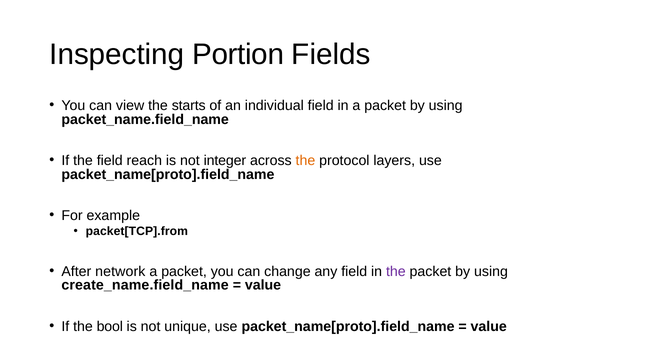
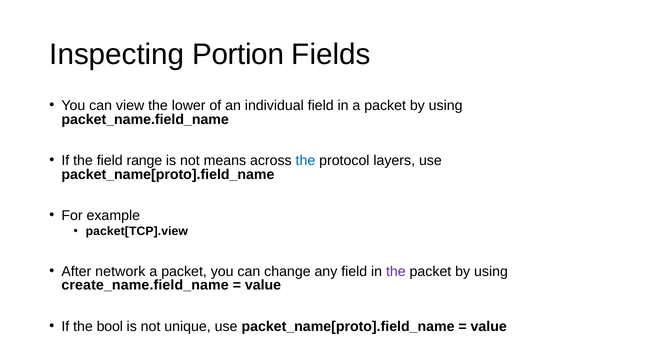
starts: starts -> lower (189, 106)
reach: reach -> range (144, 161)
integer: integer -> means (225, 161)
the colour: orange -> blue (305, 161)
packet[TCP].from: packet[TCP].from -> packet[TCP].view (137, 231)
